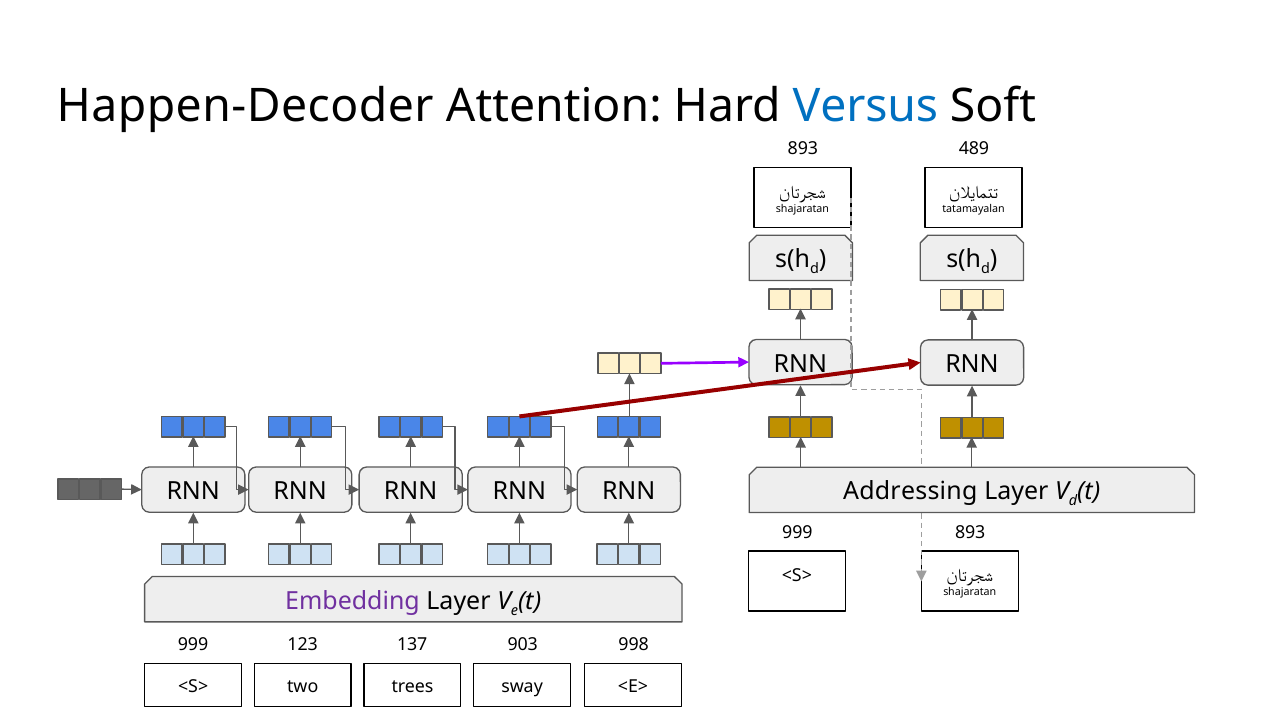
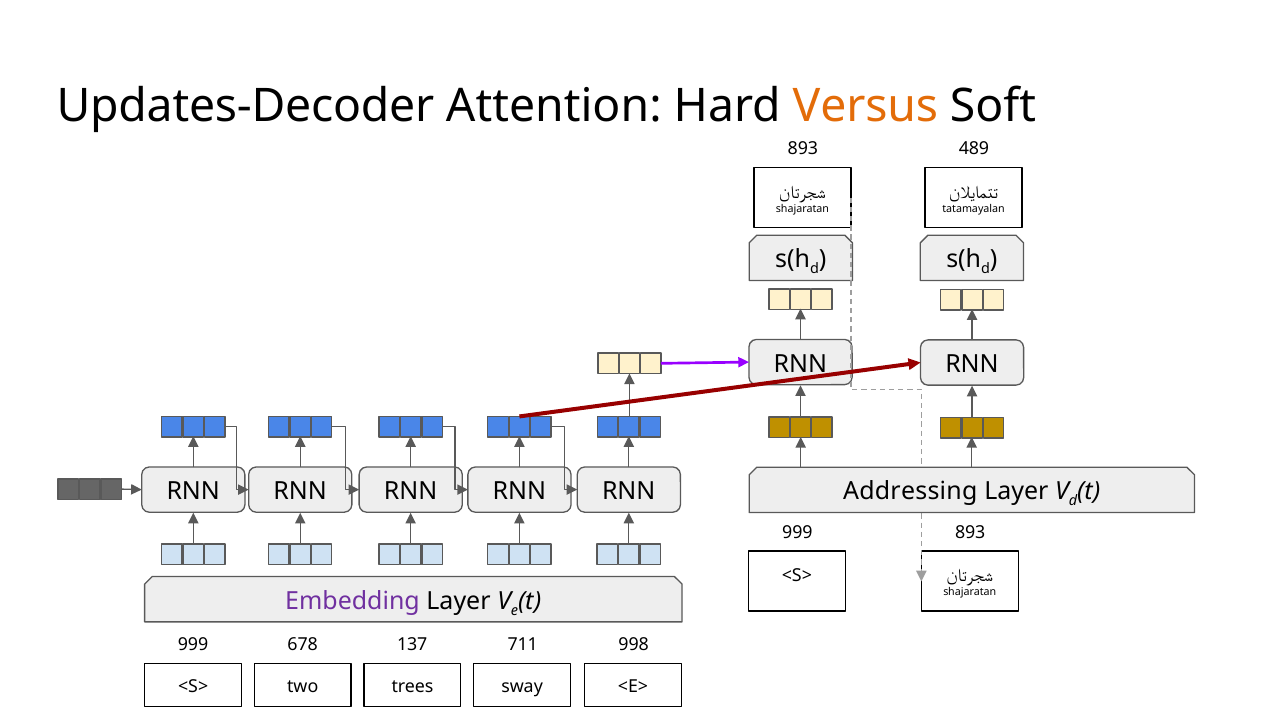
Happen-Decoder: Happen-Decoder -> Updates-Decoder (245, 106)
Versus colour: blue -> orange (865, 106)
123: 123 -> 678 (303, 644)
903: 903 -> 711 (523, 644)
